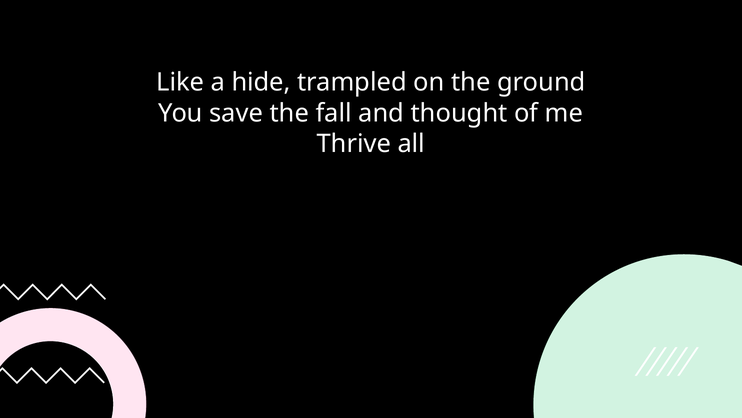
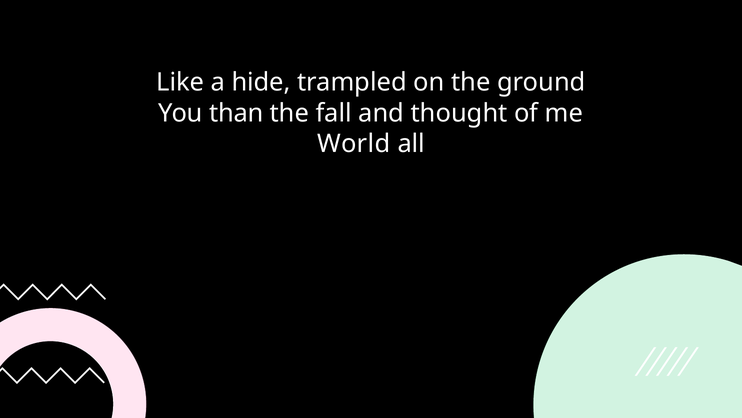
save: save -> than (236, 113)
Thrive: Thrive -> World (354, 144)
